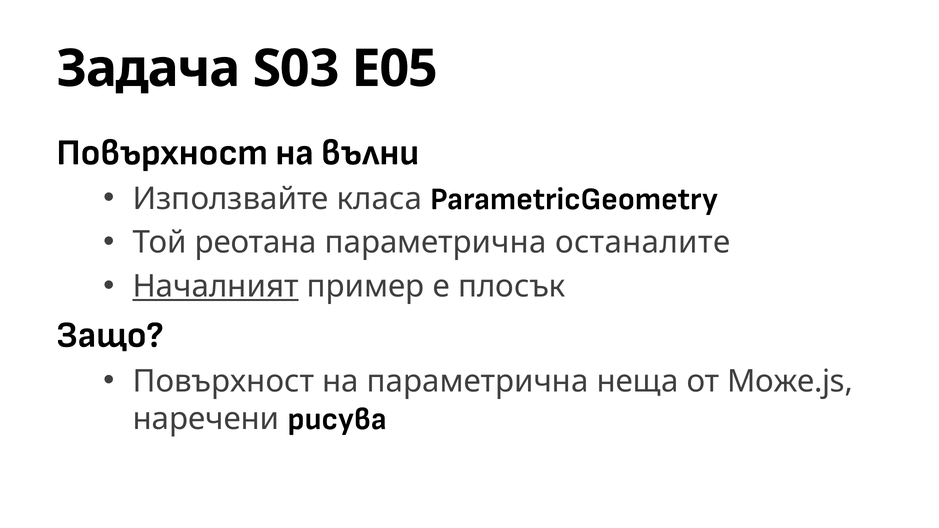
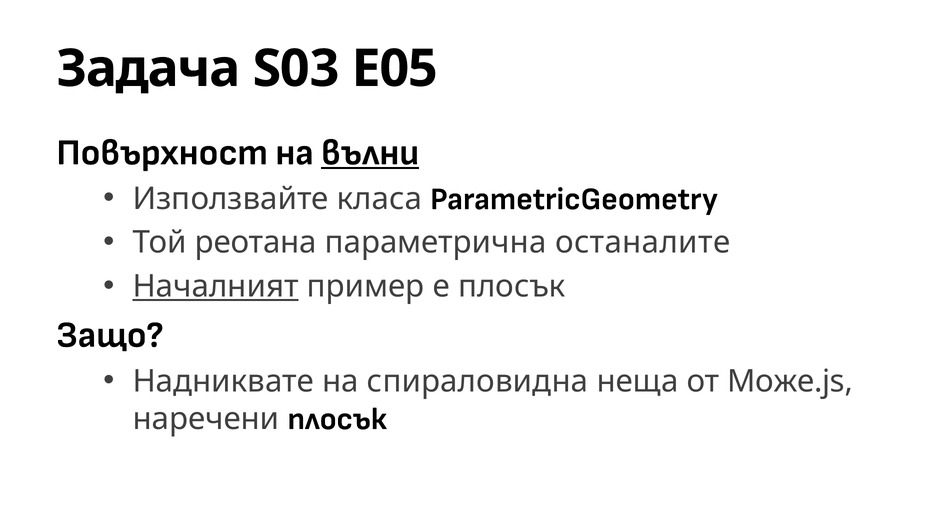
вълни underline: none -> present (370, 152)
Повърхност: Повърхност -> Надниквате (223, 381)
на параметрична: параметрична -> спираловидна (478, 381)
наречени рисува: рисува -> плосък (337, 419)
